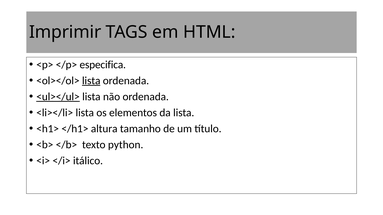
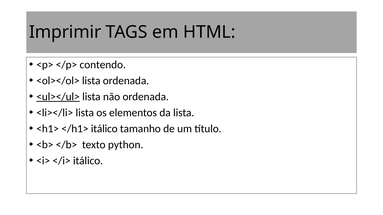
especifica: especifica -> contendo (103, 65)
lista underline: present -> none (91, 81)
</h1> altura: altura -> itálico (104, 129)
